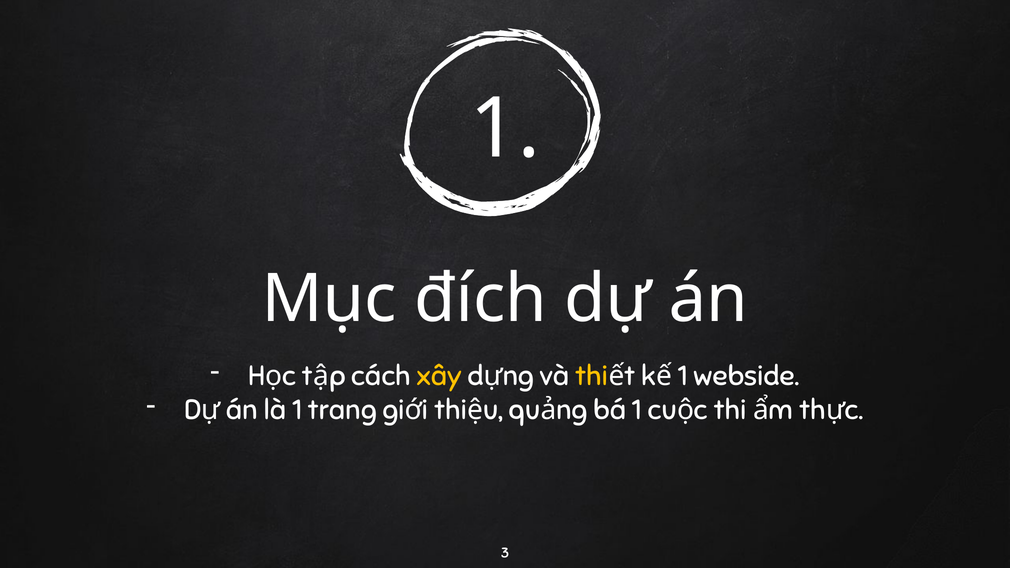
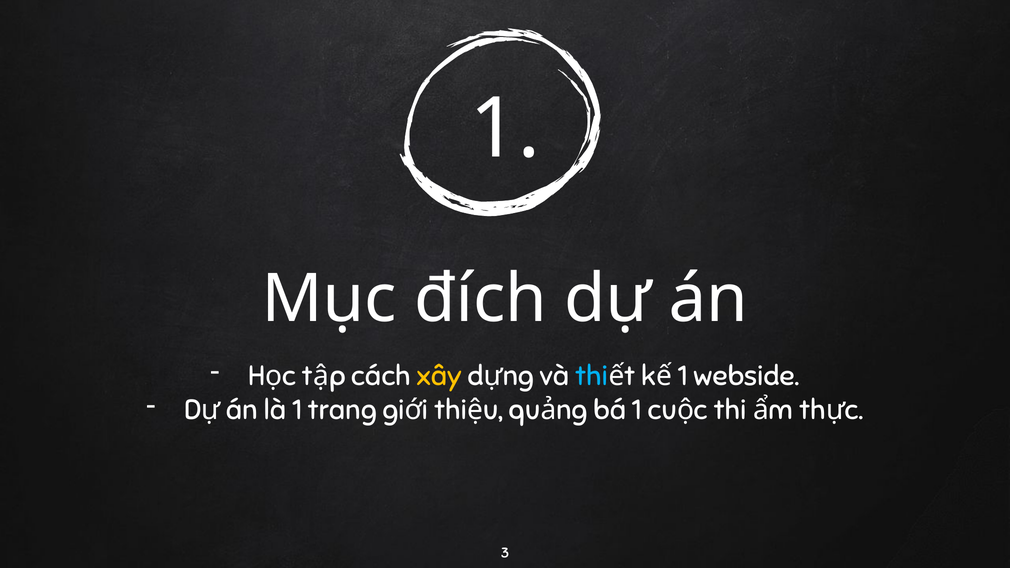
thi colour: yellow -> light blue (592, 376)
